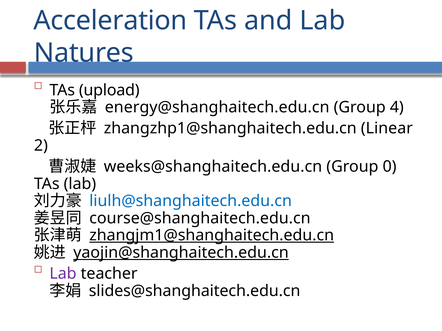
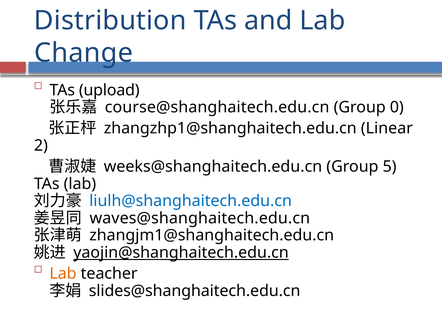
Acceleration: Acceleration -> Distribution (110, 21)
Natures: Natures -> Change (84, 53)
energy@shanghaitech.edu.cn: energy@shanghaitech.edu.cn -> course@shanghaitech.edu.cn (217, 107)
4: 4 -> 0 (397, 107)
0: 0 -> 5 (390, 167)
course@shanghaitech.edu.cn: course@shanghaitech.edu.cn -> waves@shanghaitech.edu.cn (200, 219)
zhangjm1@shanghaitech.edu.cn underline: present -> none (212, 236)
Lab colour: purple -> orange (63, 274)
